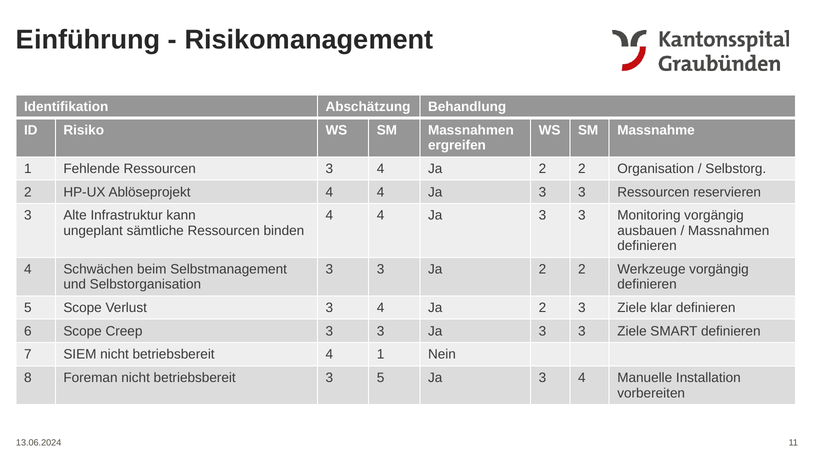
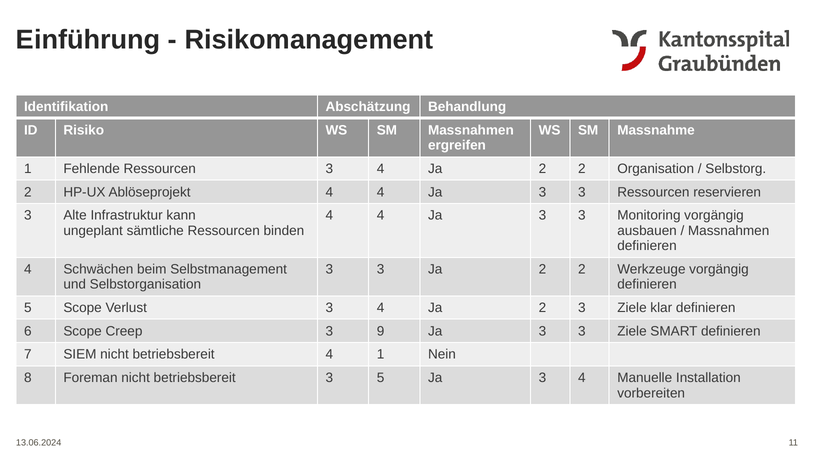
Creep 3 3: 3 -> 9 (381, 331)
